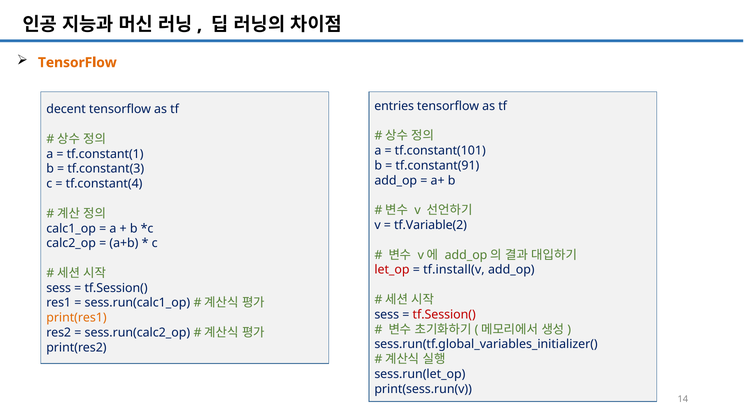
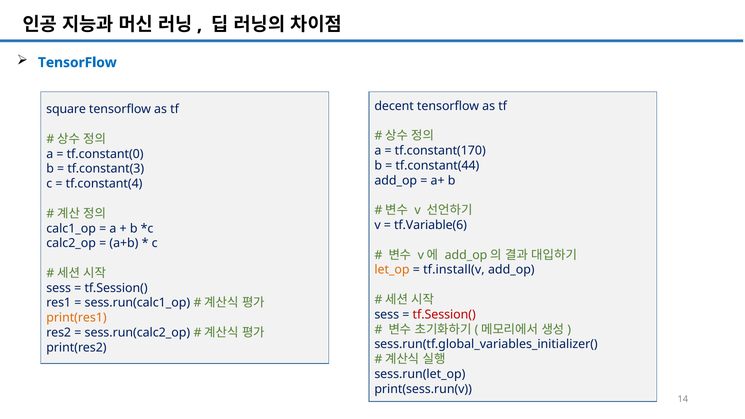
TensorFlow colour: orange -> blue (77, 63)
entries: entries -> decent (394, 106)
decent: decent -> square (66, 109)
tf.constant(101: tf.constant(101 -> tf.constant(170 (440, 151)
tf.constant(1: tf.constant(1 -> tf.constant(0 (105, 154)
tf.constant(91: tf.constant(91 -> tf.constant(44 (437, 166)
tf.Variable(2: tf.Variable(2 -> tf.Variable(6 (430, 225)
let_op colour: red -> orange (392, 270)
